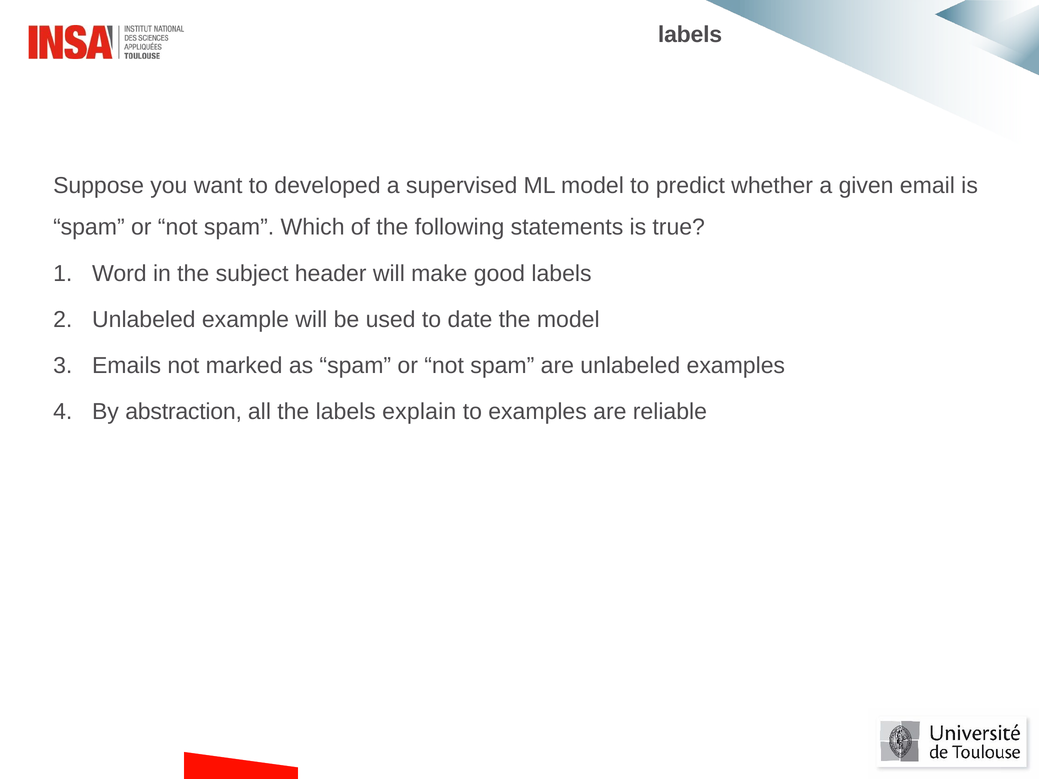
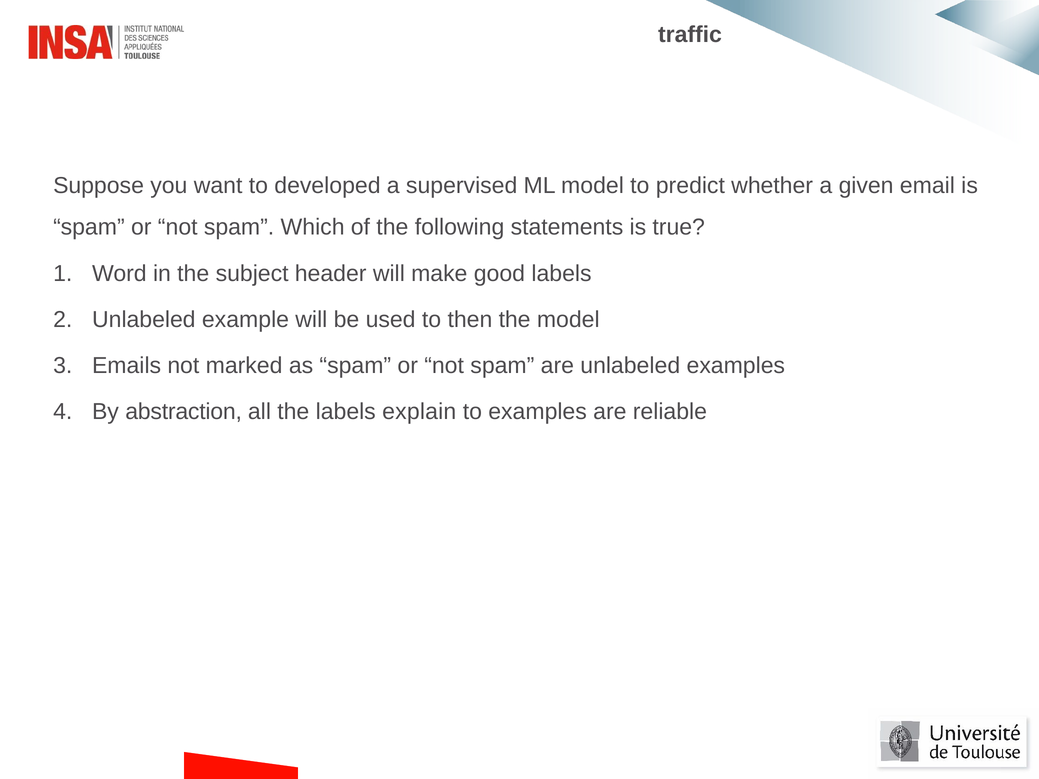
labels: labels -> traffic (690, 34)
date: date -> then (470, 320)
